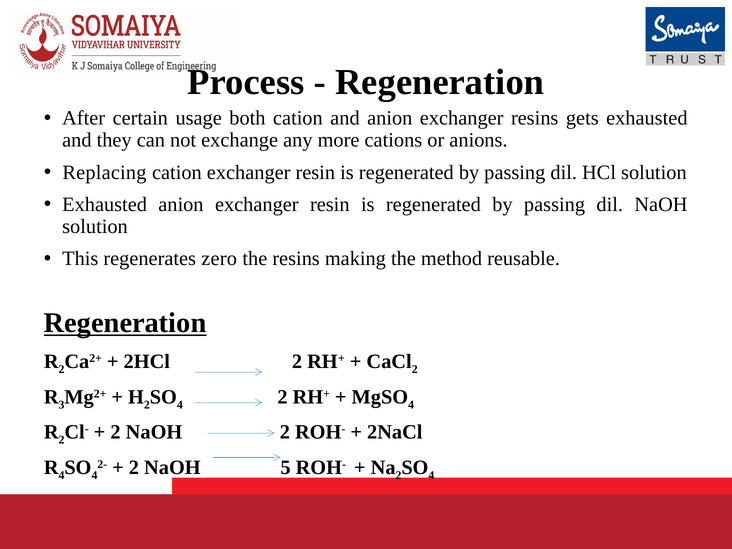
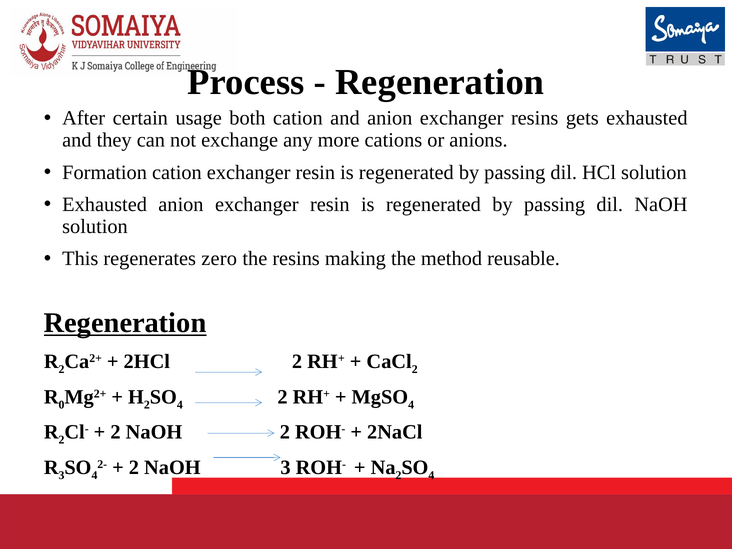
Replacing: Replacing -> Formation (105, 172)
3: 3 -> 0 (62, 405)
4: 4 -> 3 (62, 475)
NaOH 5: 5 -> 3 (286, 467)
